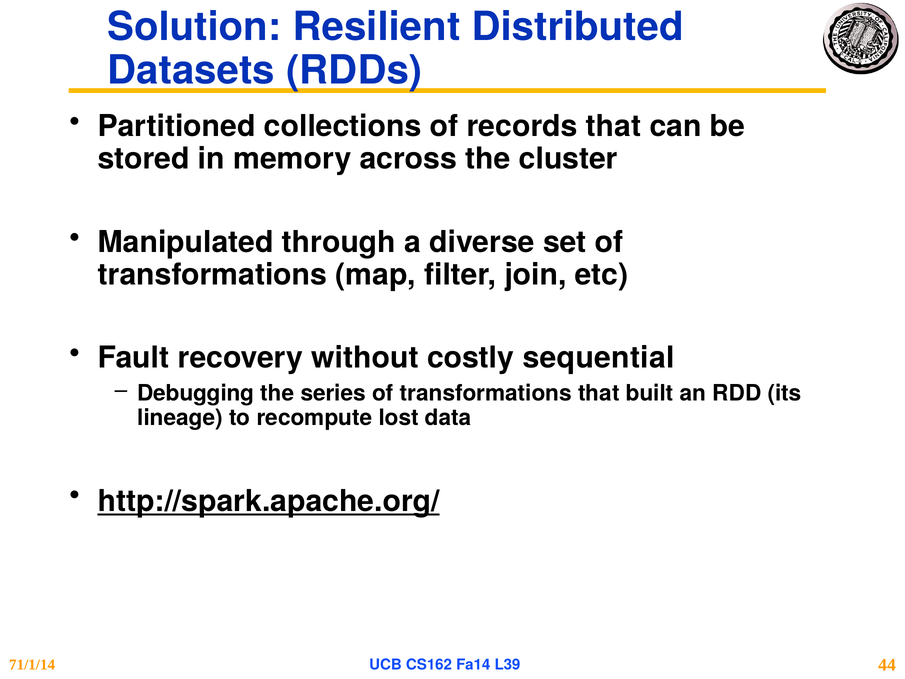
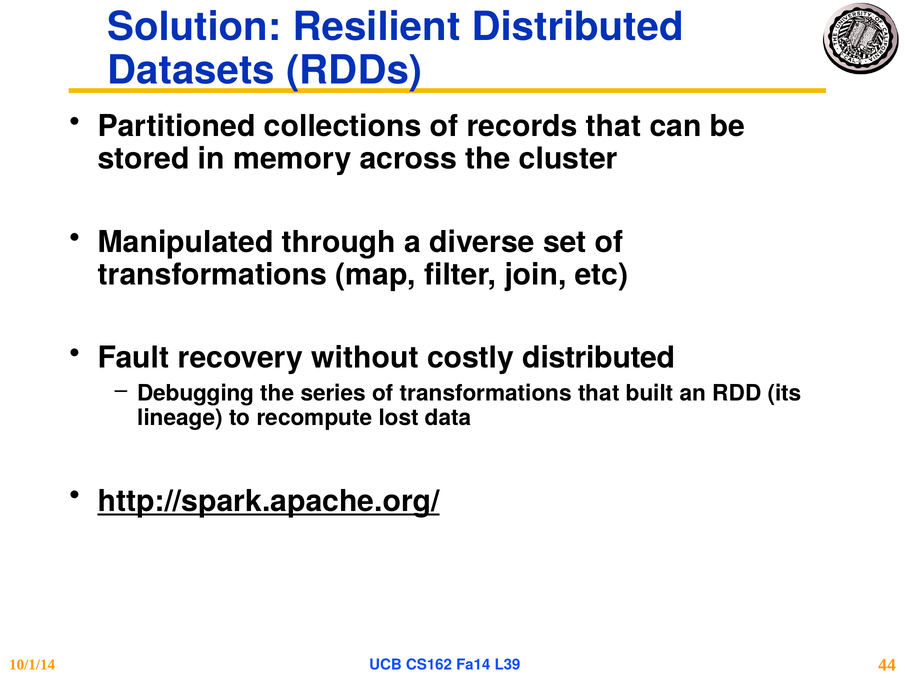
costly sequential: sequential -> distributed (599, 358)
71/1/14: 71/1/14 -> 10/1/14 (32, 665)
